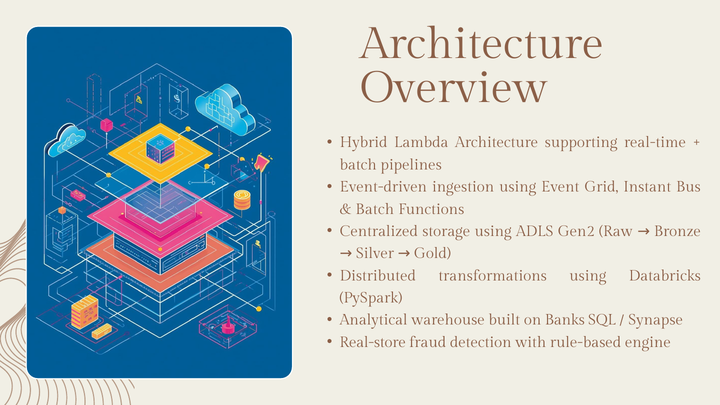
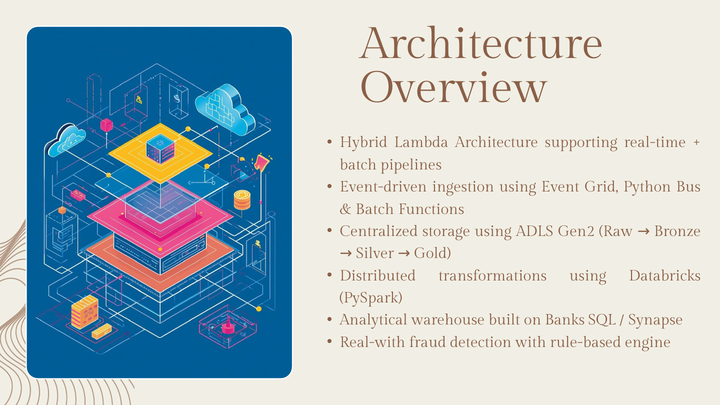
Instant: Instant -> Python (647, 187)
Real-store: Real-store -> Real-with (373, 342)
